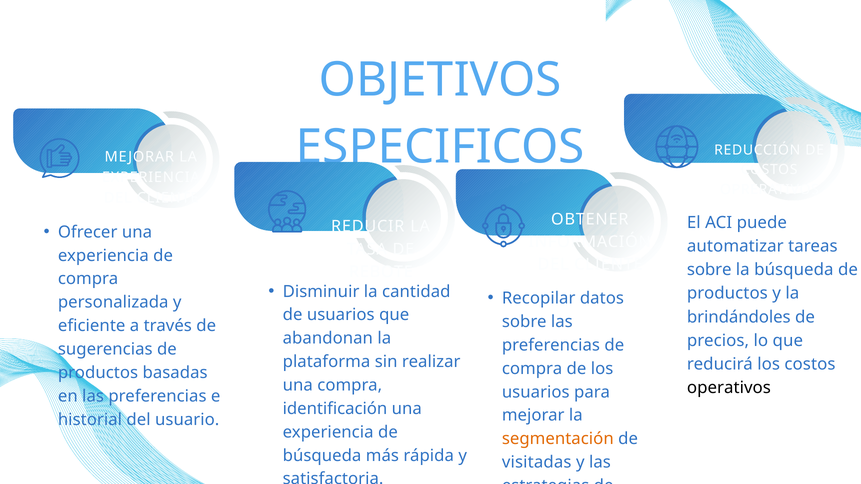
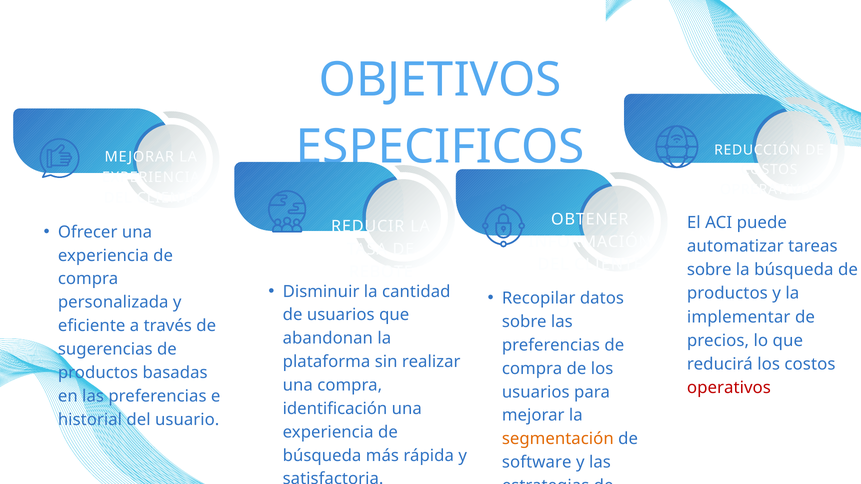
brindándoles: brindándoles -> implementar (739, 317)
operativos colour: black -> red (729, 388)
visitadas: visitadas -> software (537, 463)
